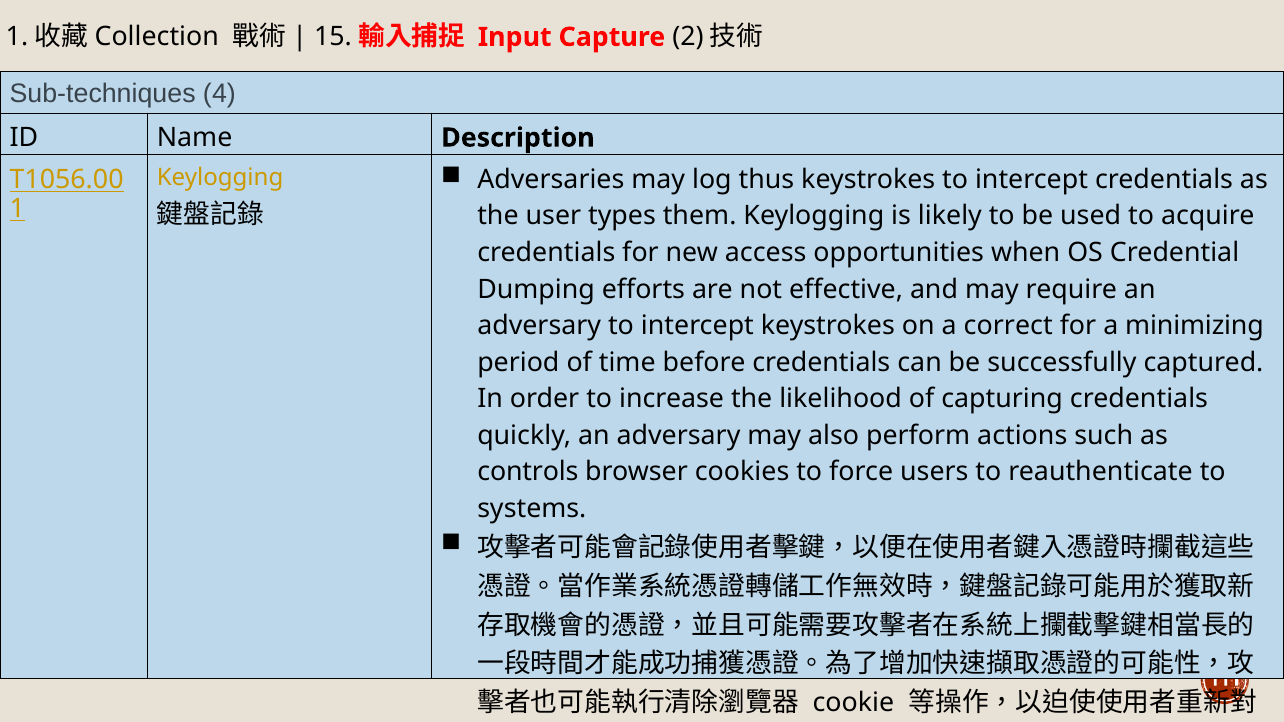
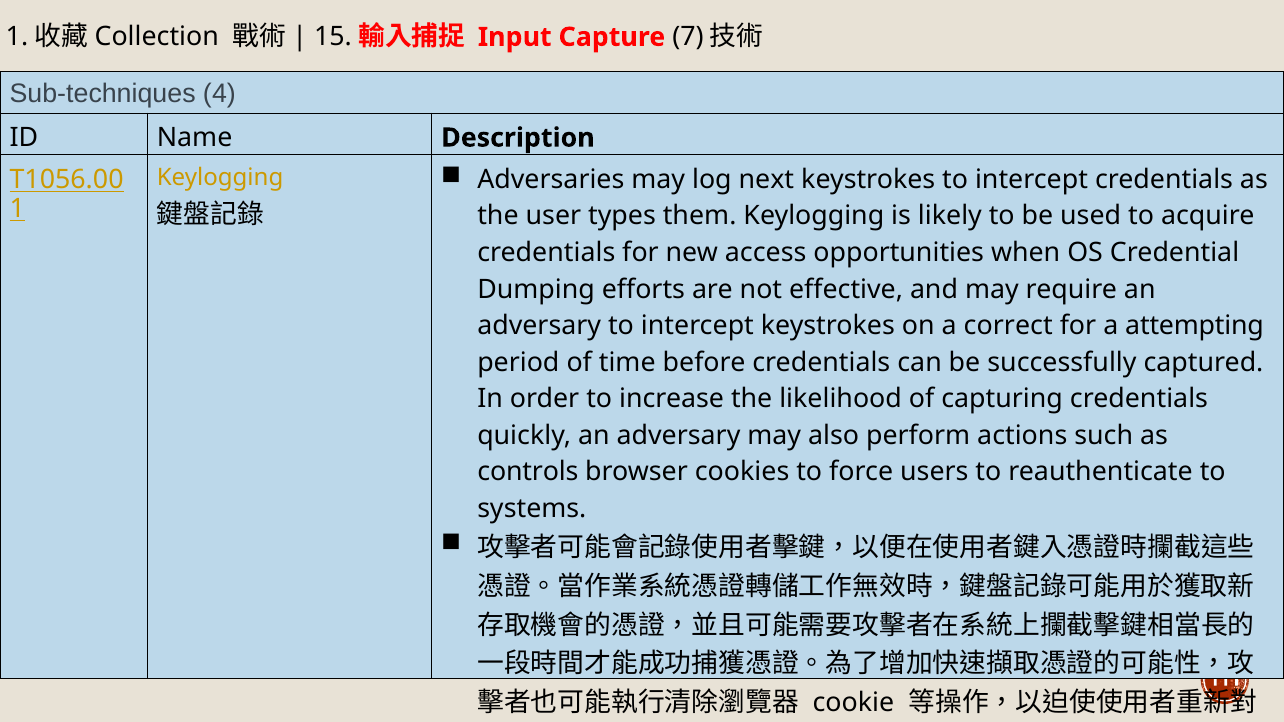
2: 2 -> 7 (688, 37)
thus: thus -> next (766, 180)
minimizing: minimizing -> attempting (1195, 326)
